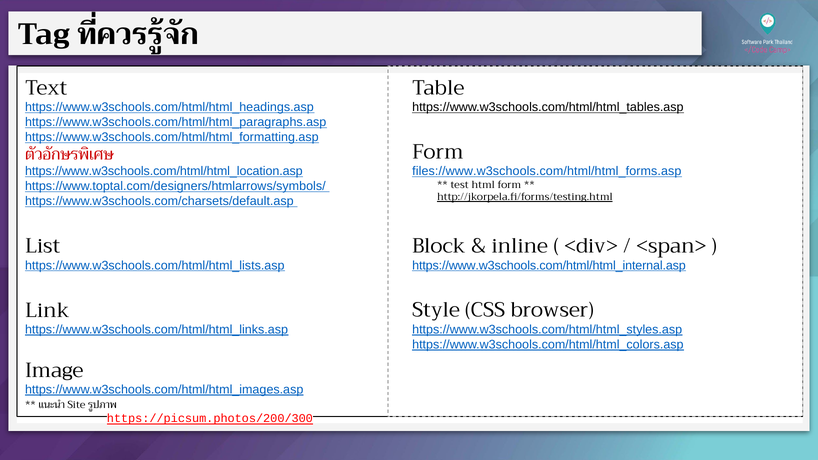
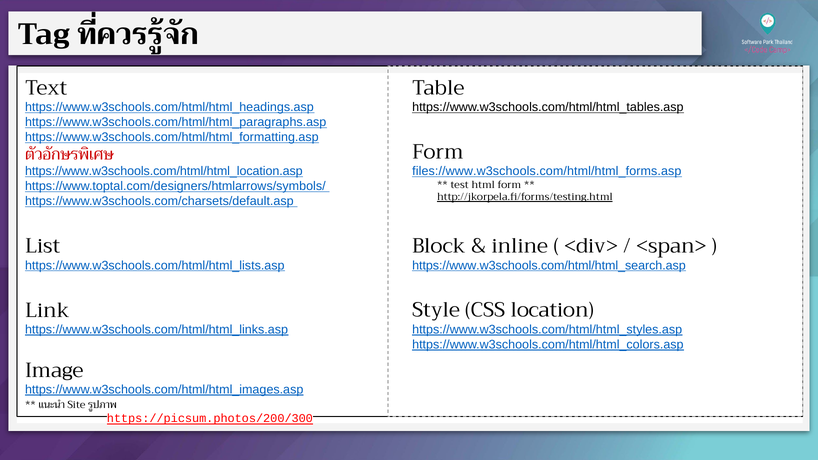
https://www.w3schools.com/html/html_internal.asp: https://www.w3schools.com/html/html_internal.asp -> https://www.w3schools.com/html/html_search.asp (549, 265)
browser: browser -> location (552, 310)
